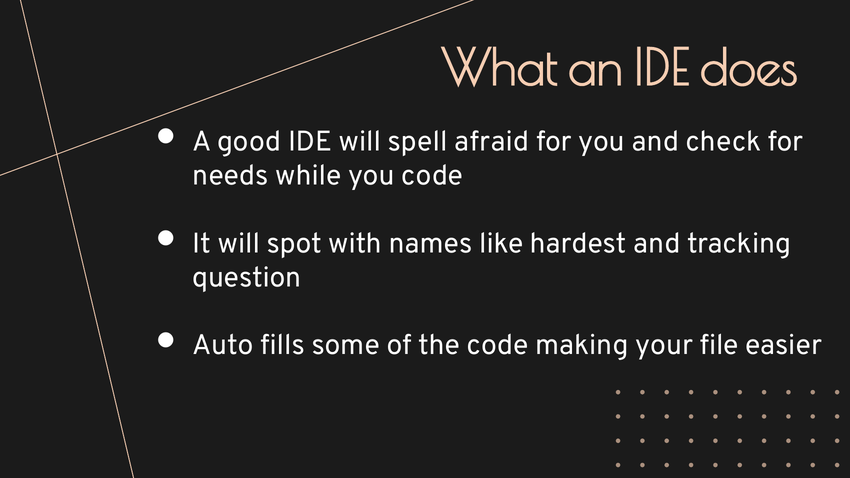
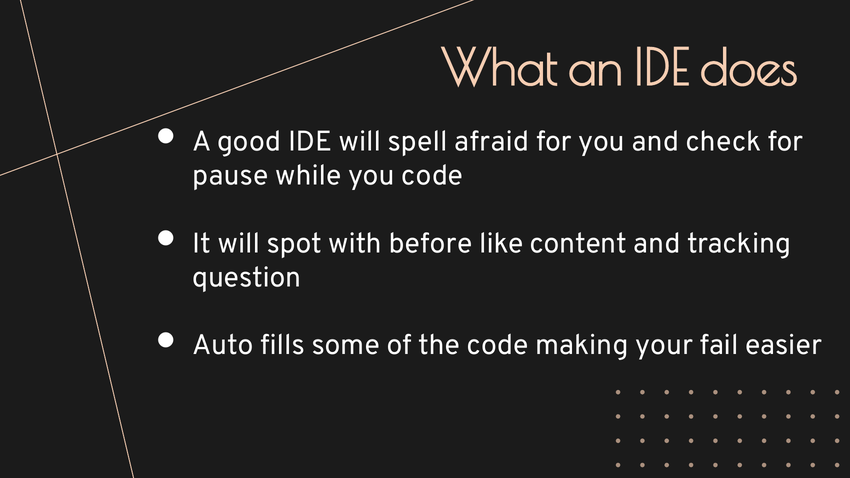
needs: needs -> pause (231, 175)
names: names -> before (430, 243)
hardest: hardest -> content (578, 243)
file: file -> fail (719, 345)
